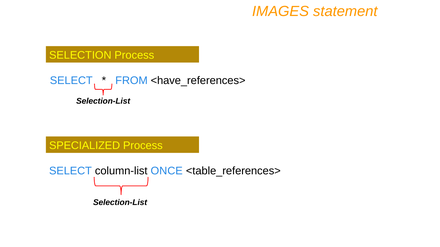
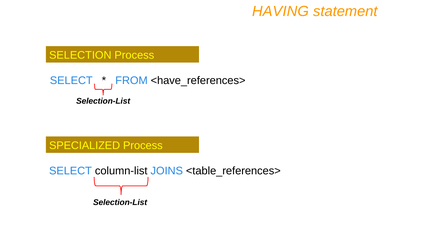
IMAGES: IMAGES -> HAVING (280, 11)
ONCE: ONCE -> JOINS (167, 171)
